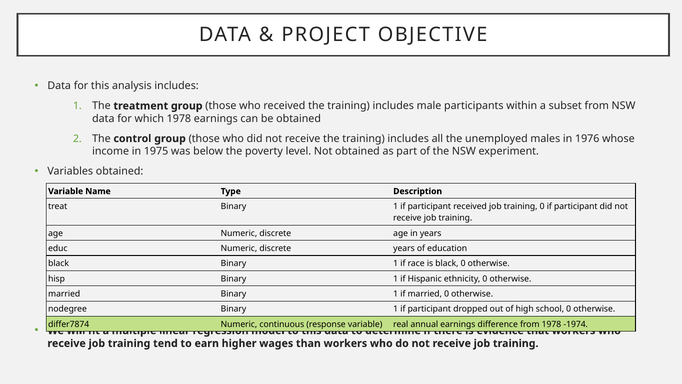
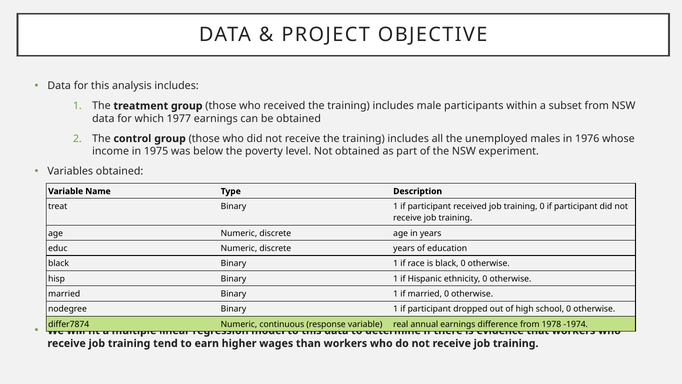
which 1978: 1978 -> 1977 (179, 119)
